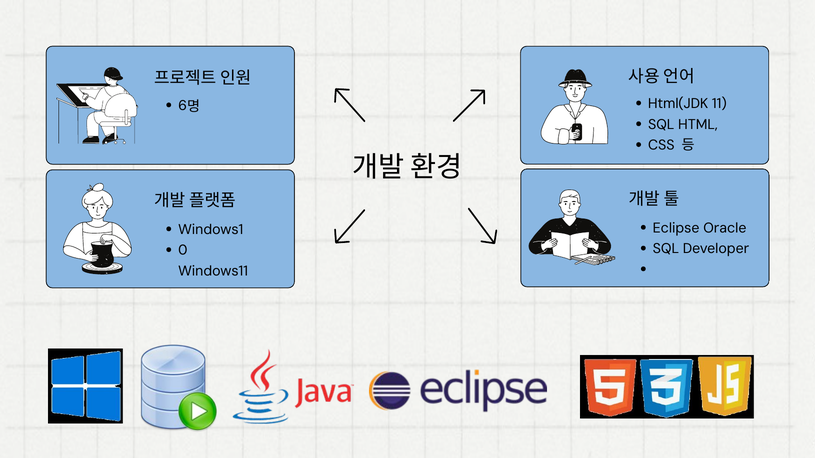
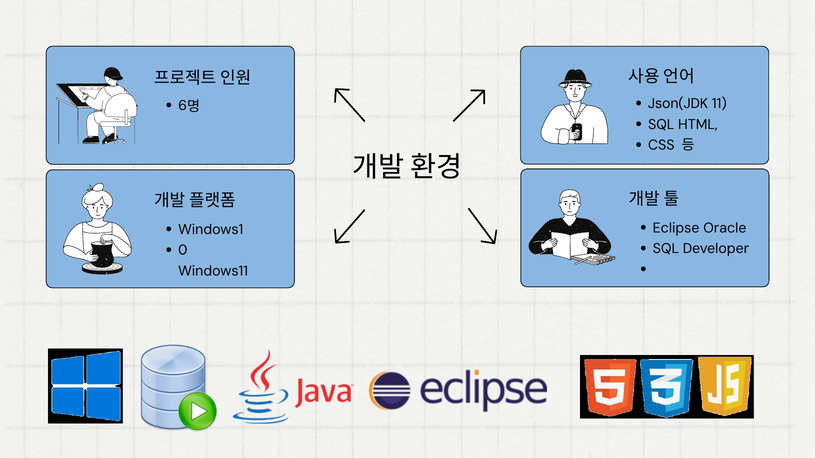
Html(JDK: Html(JDK -> Json(JDK (678, 104)
